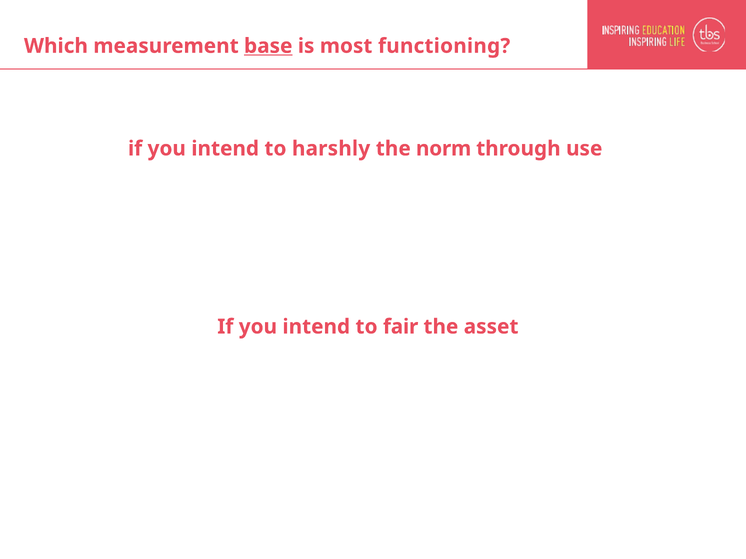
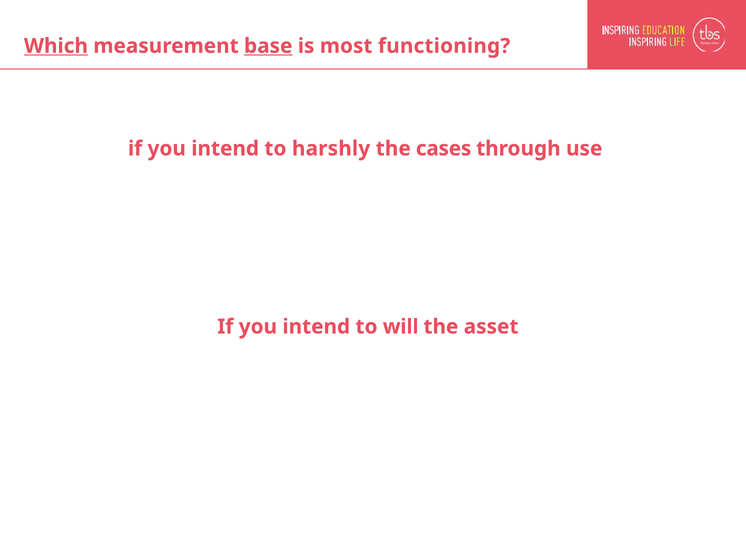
Which underline: none -> present (56, 46)
norm: norm -> cases (444, 149)
fair: fair -> will (401, 327)
